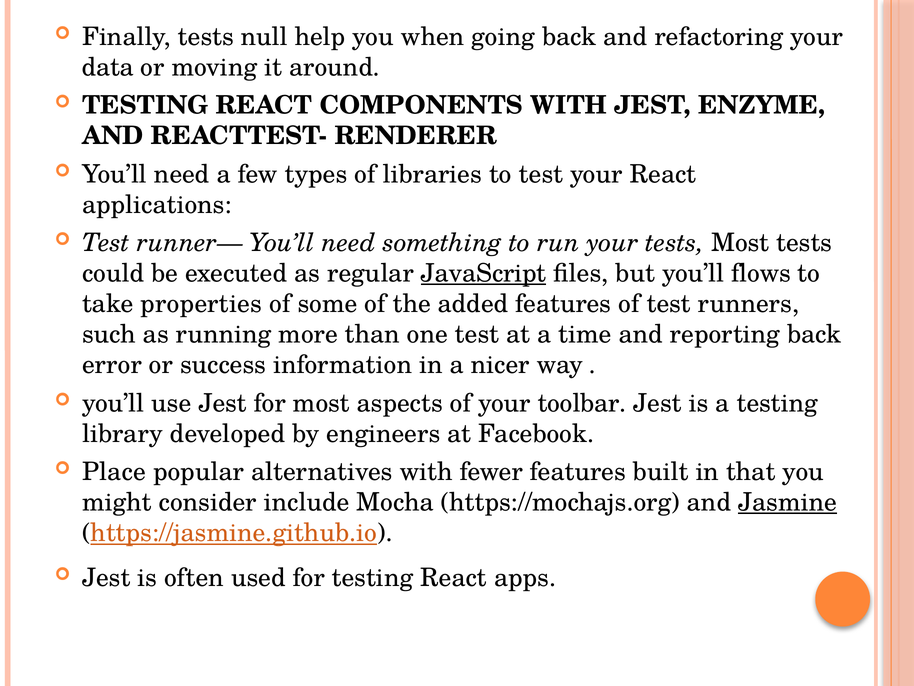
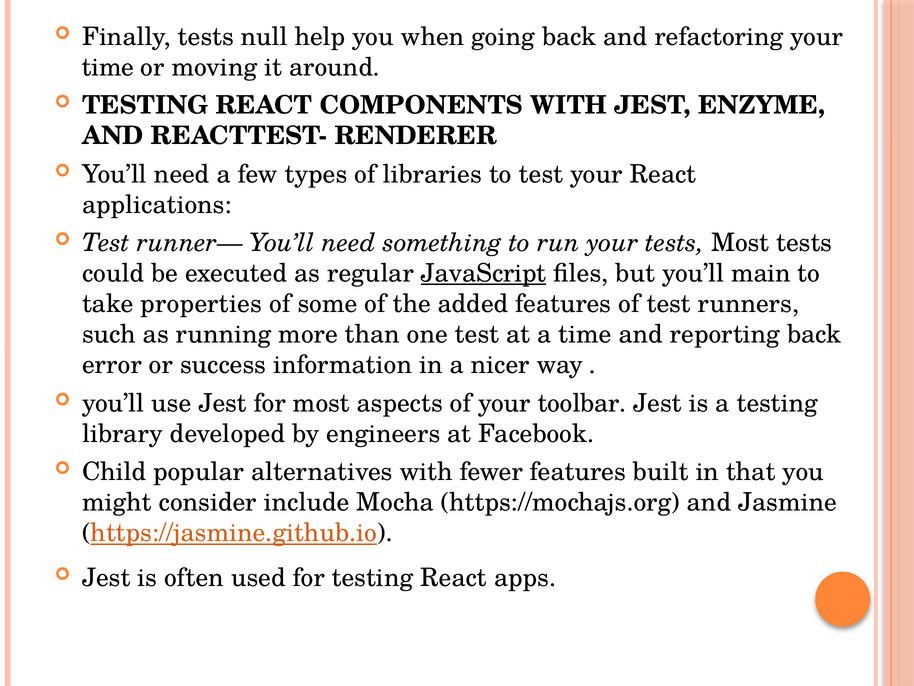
data: data -> time (108, 67)
flows: flows -> main (761, 273)
Place: Place -> Child (114, 472)
Jasmine underline: present -> none (788, 502)
